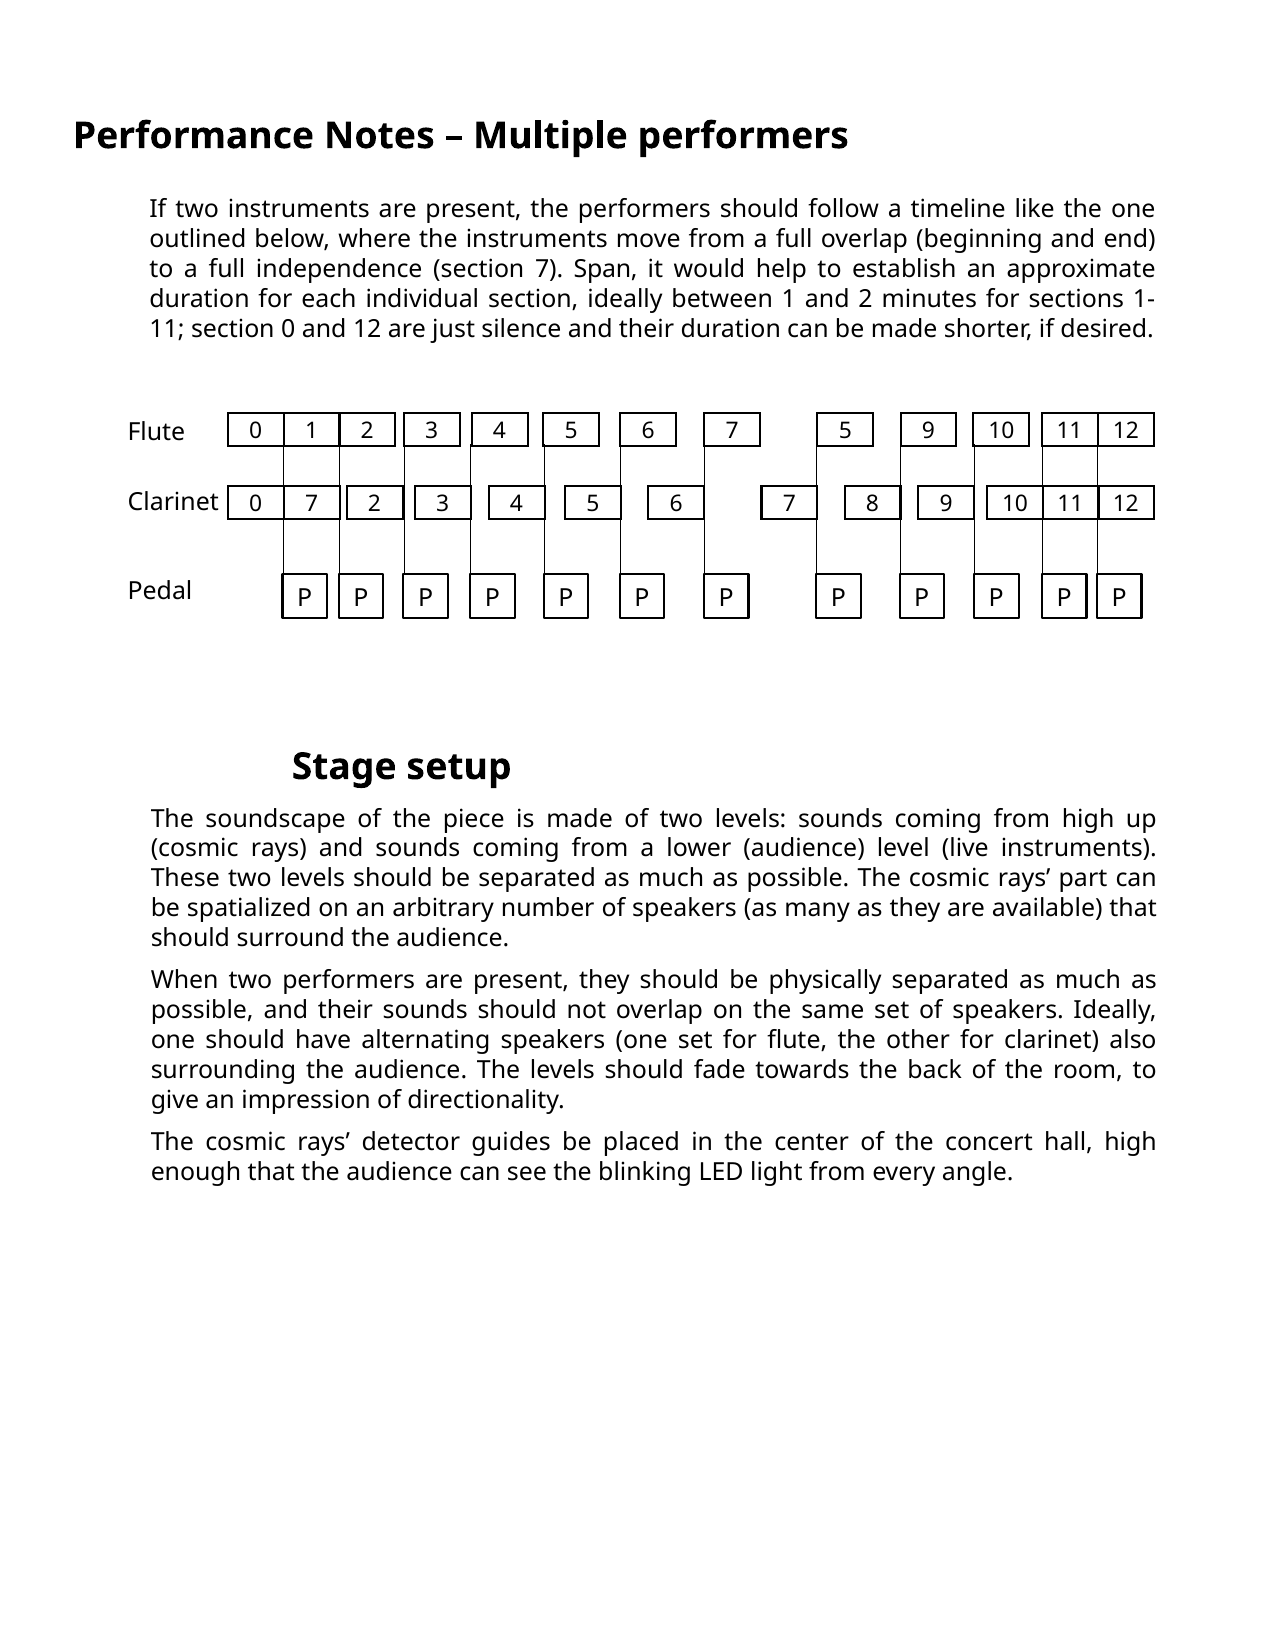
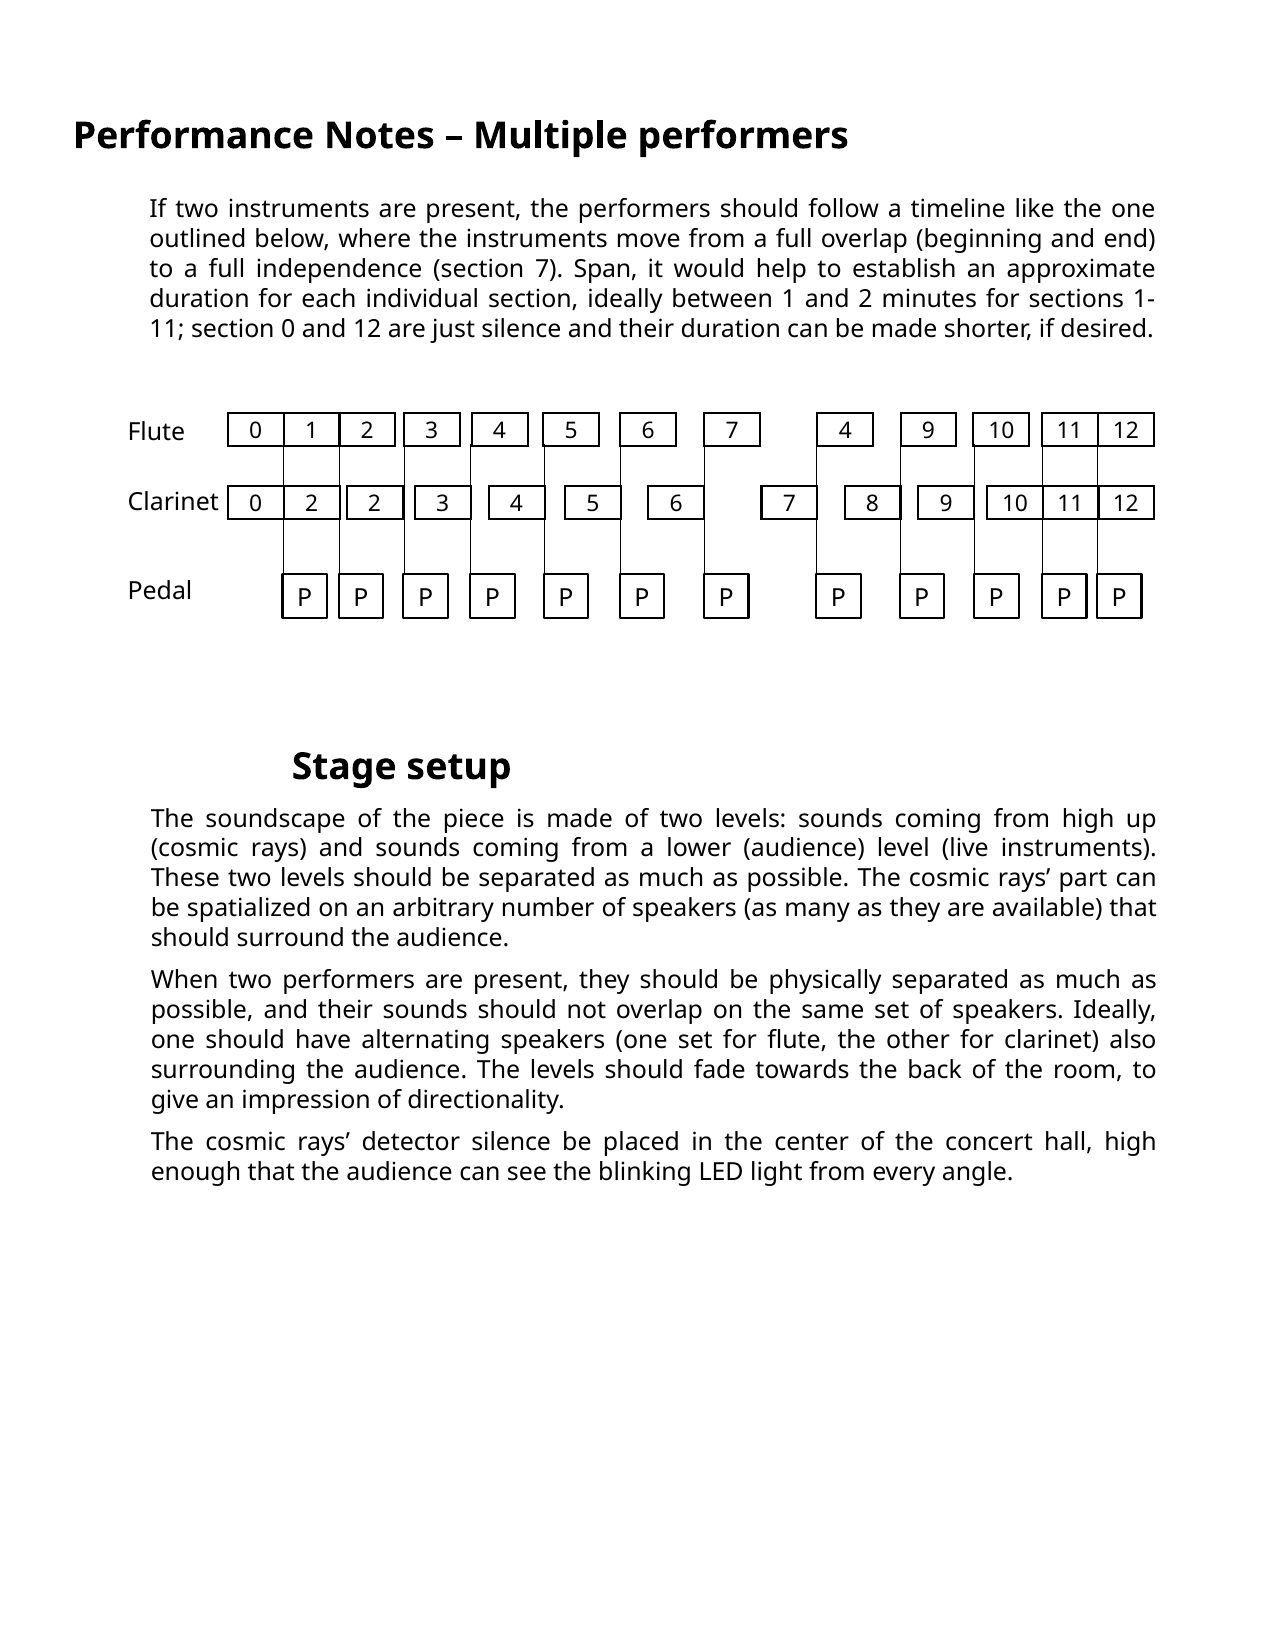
7 5: 5 -> 4 (845, 431)
0 7: 7 -> 2 (312, 504)
detector guides: guides -> silence (511, 1143)
